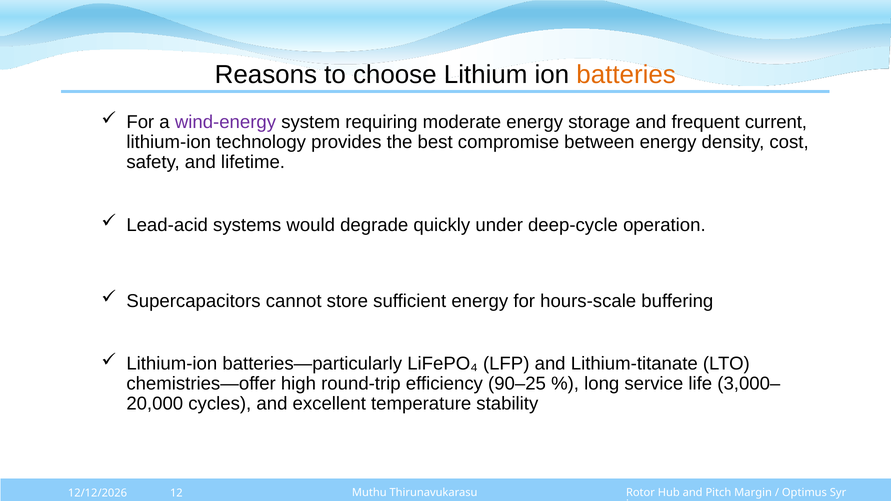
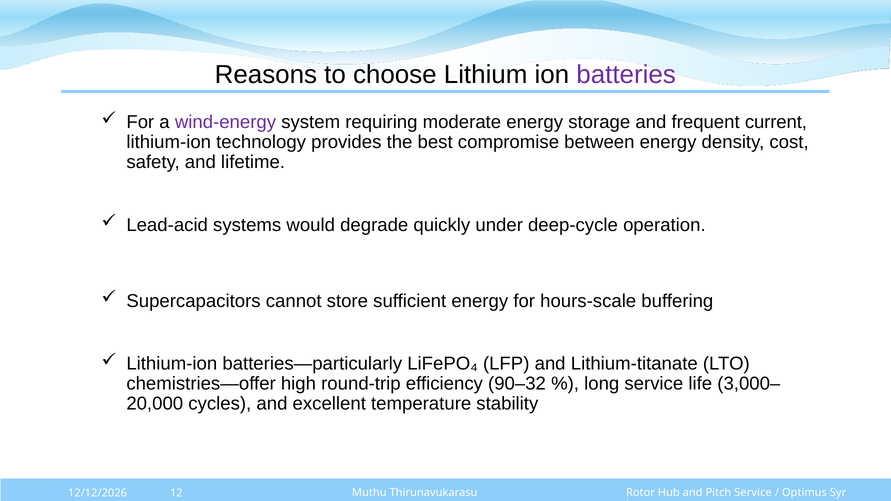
batteries colour: orange -> purple (626, 75)
90–25: 90–25 -> 90–32 (517, 384)
Pitch Margin: Margin -> Service (753, 493)
